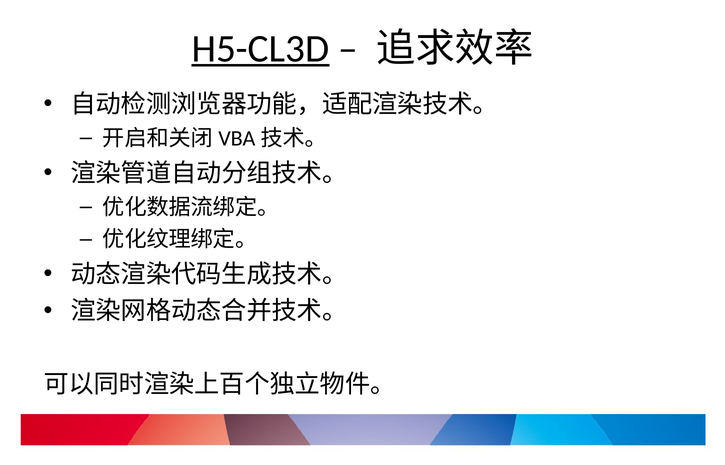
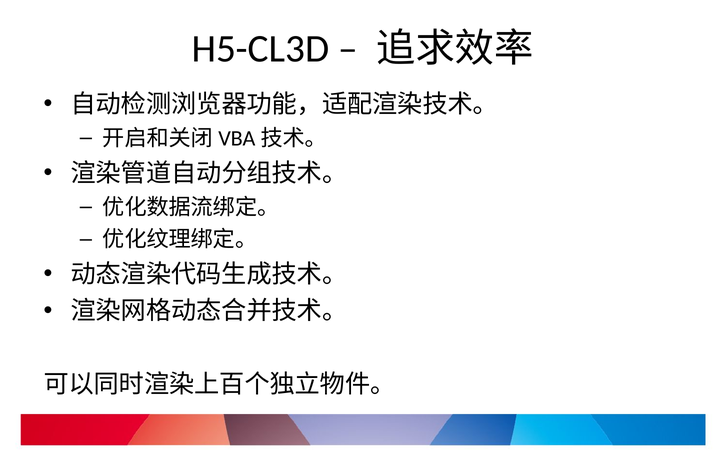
H5-CL3D underline: present -> none (261, 49)
